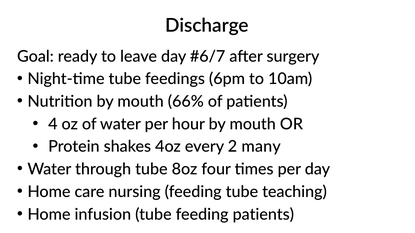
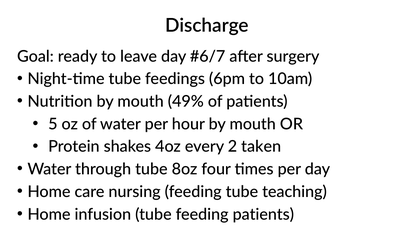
66%: 66% -> 49% (186, 102)
4: 4 -> 5 (53, 124)
many: many -> taken (261, 147)
